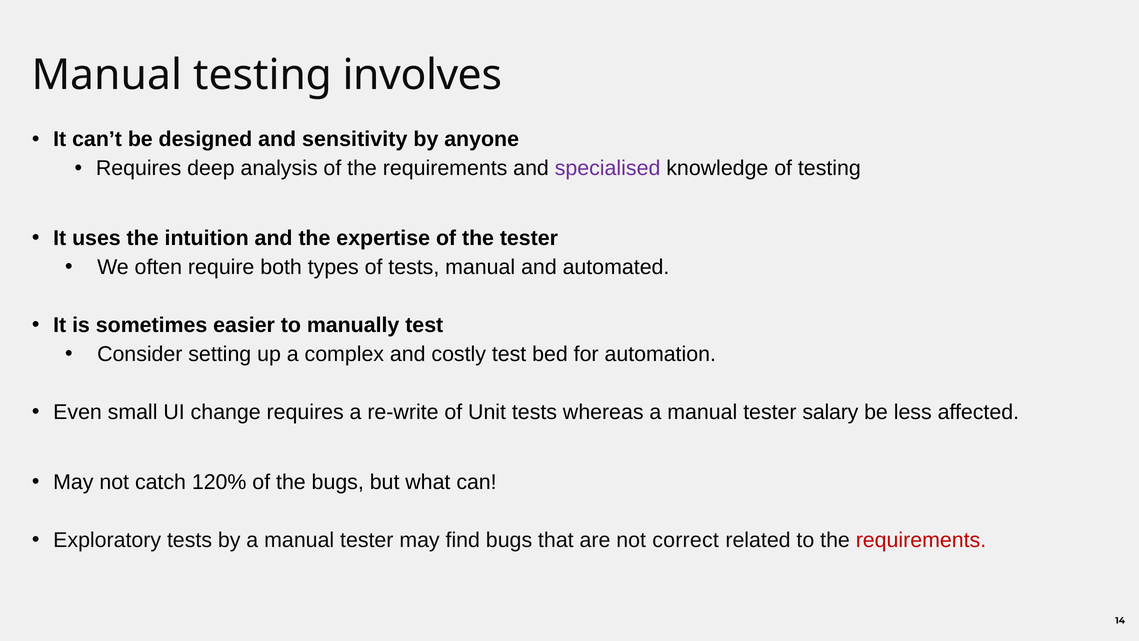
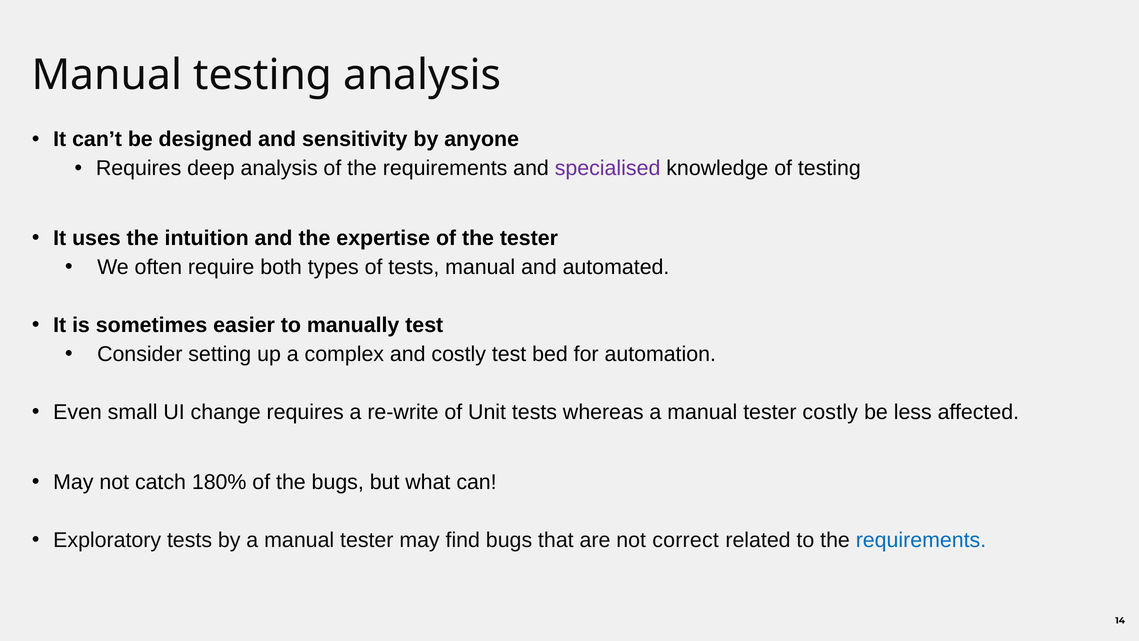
testing involves: involves -> analysis (422, 75)
tester salary: salary -> costly (830, 412)
120%: 120% -> 180% (219, 482)
requirements colour: red -> blue (921, 540)
